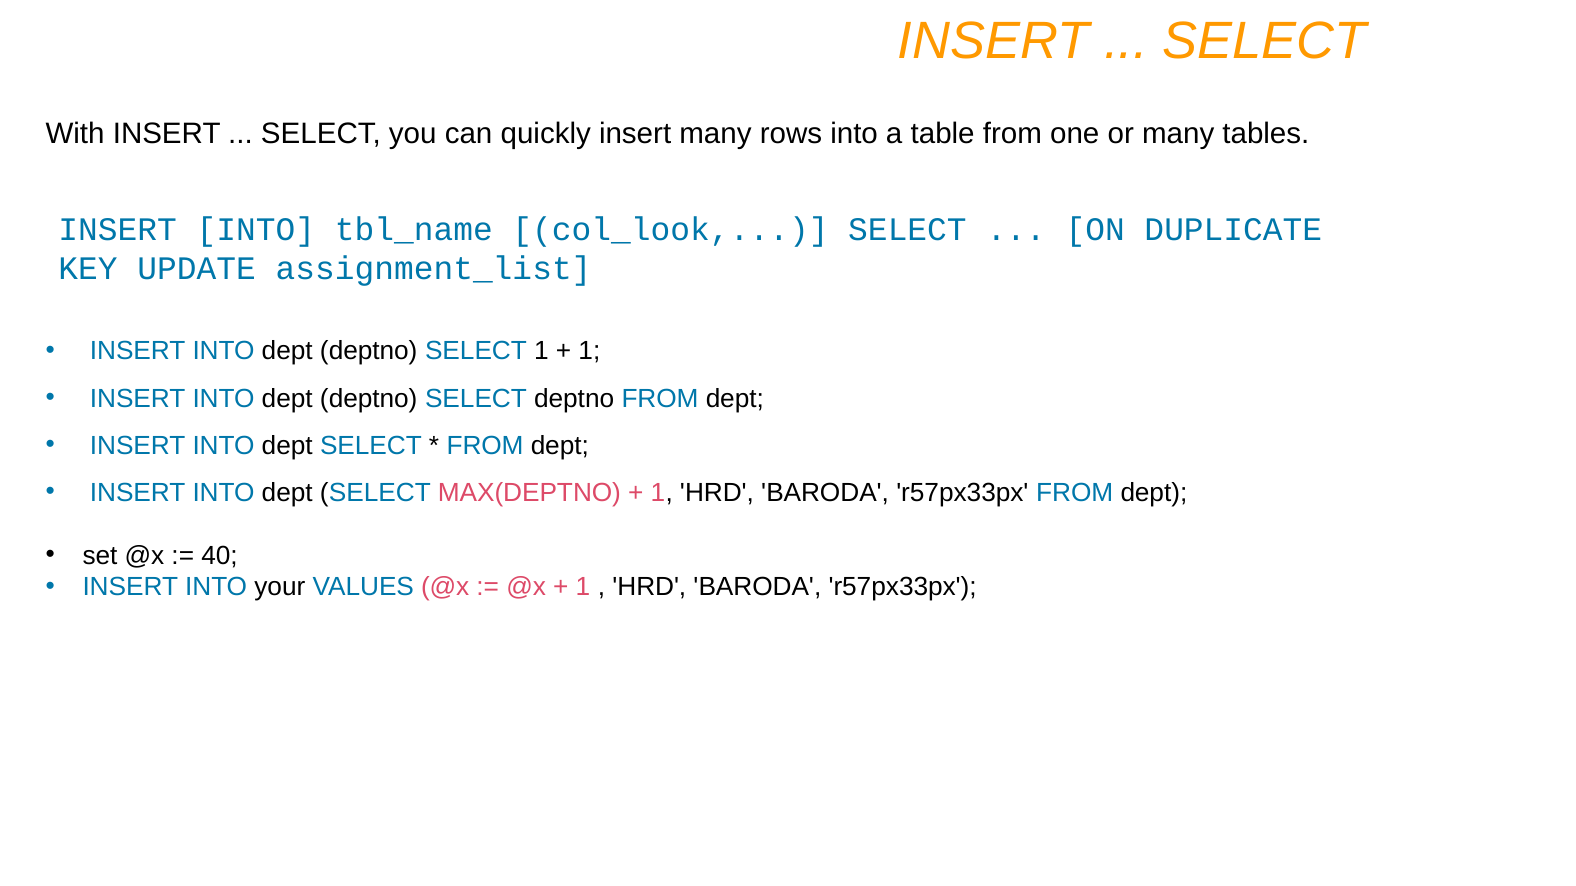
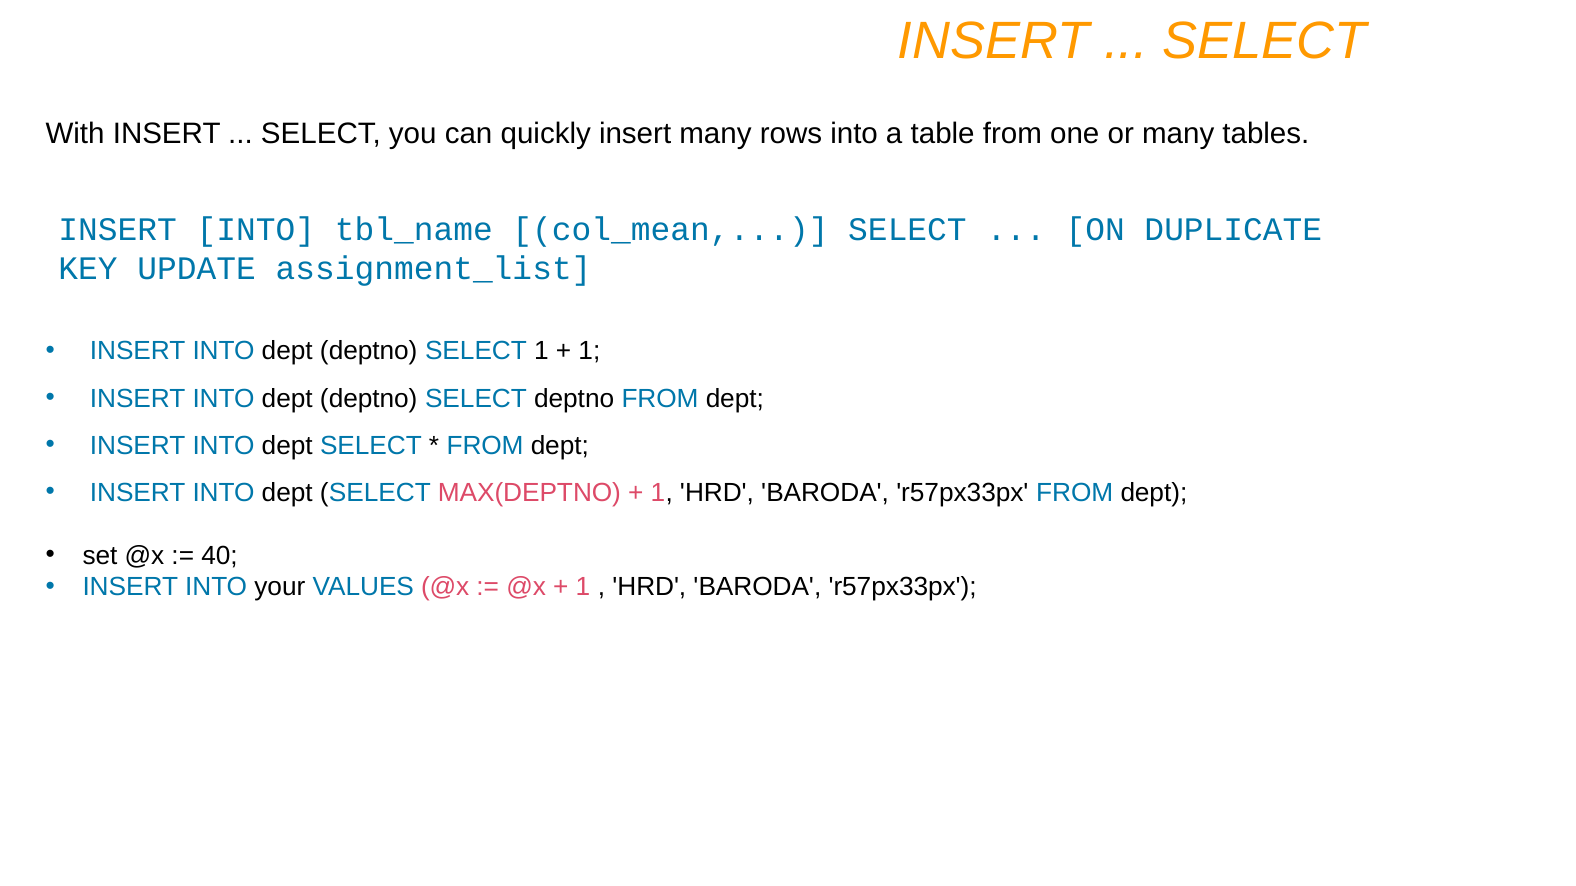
col_look: col_look -> col_mean (670, 230)
